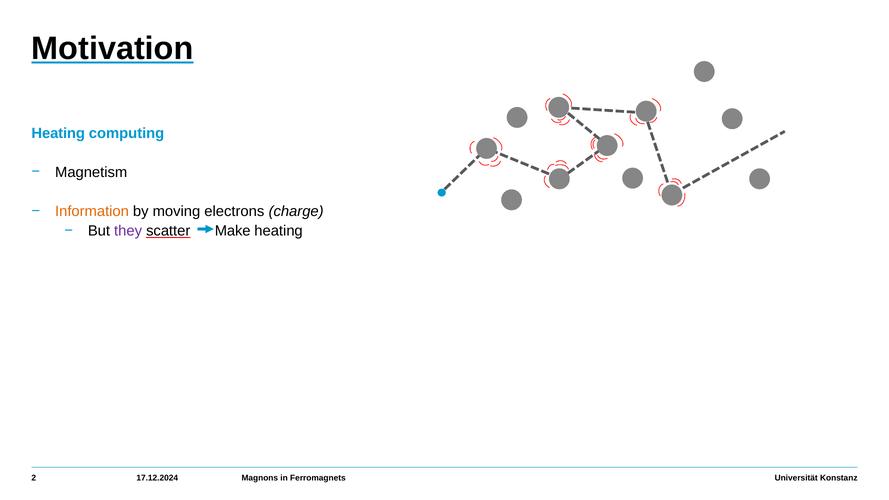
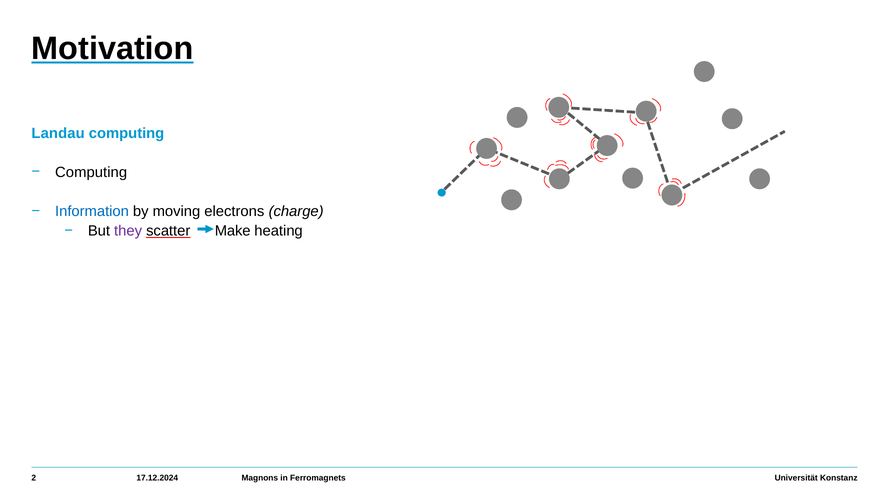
Heating: Heating -> Landau (58, 133)
Magnetism: Magnetism -> Computing (91, 172)
Information colour: orange -> blue (92, 212)
